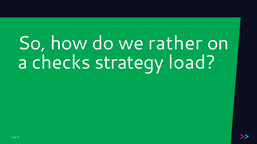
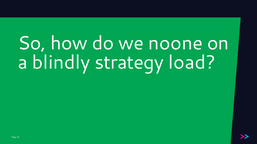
rather: rather -> noone (176, 43)
checks: checks -> blindly (61, 63)
